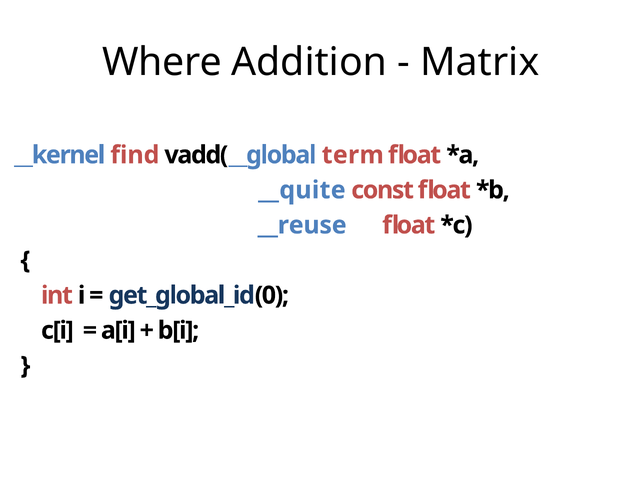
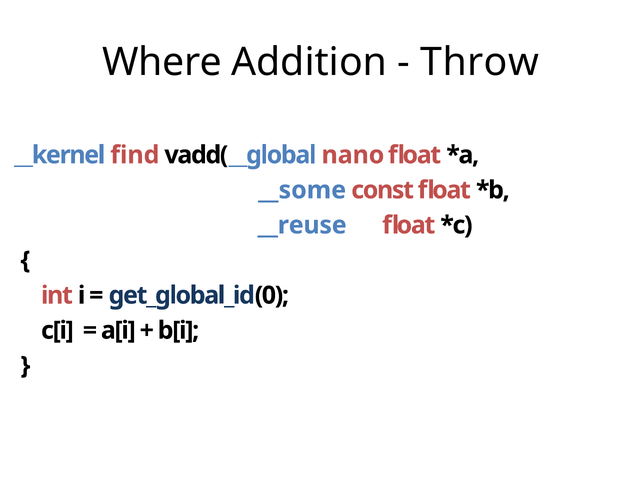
Matrix: Matrix -> Throw (480, 62)
term: term -> nano (353, 155)
__quite: __quite -> __some (302, 190)
